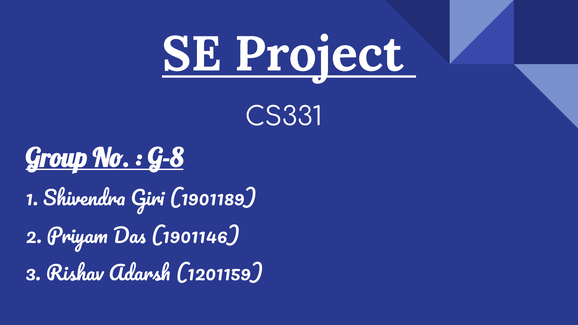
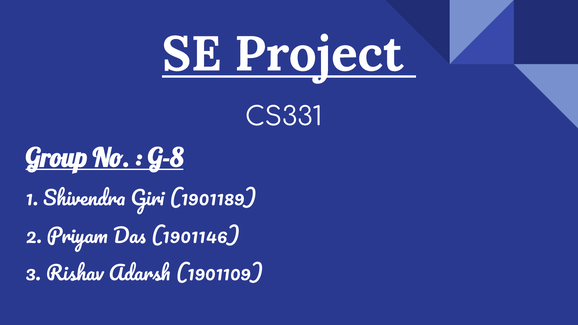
1201159: 1201159 -> 1901109 (219, 274)
